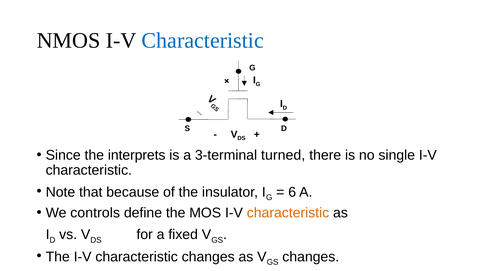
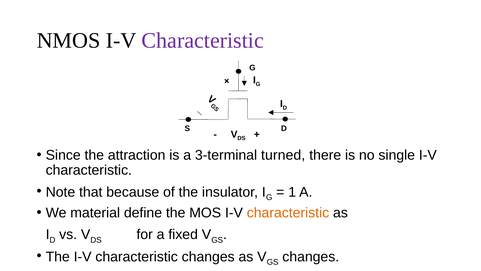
Characteristic colour: blue -> purple (203, 40)
interprets: interprets -> attraction (137, 155)
6: 6 -> 1 (292, 192)
controls: controls -> material (95, 212)
